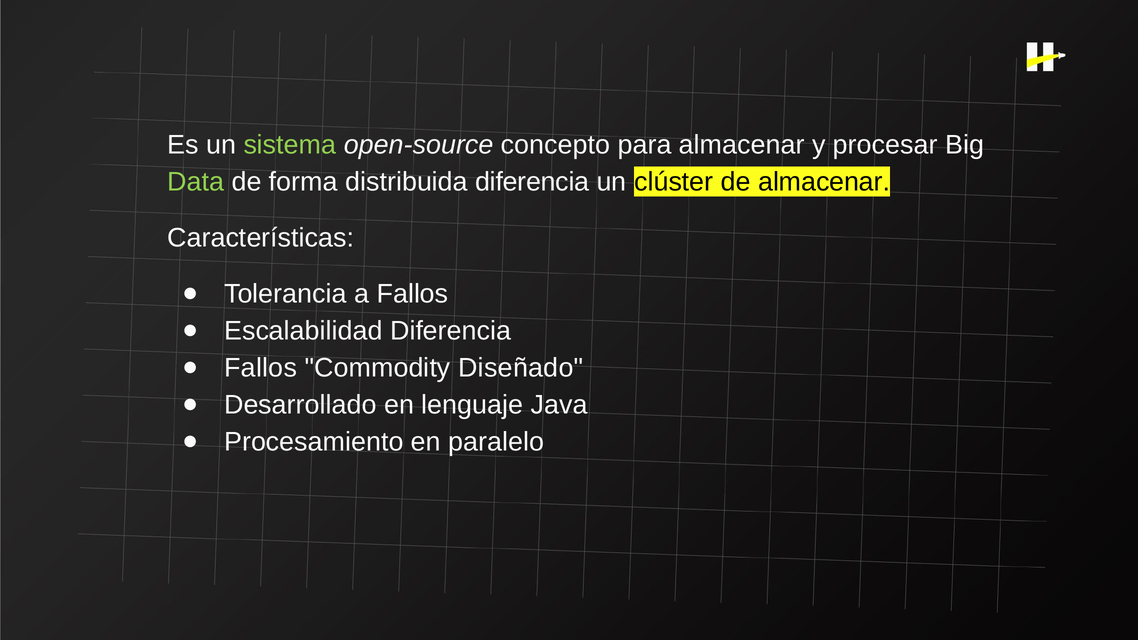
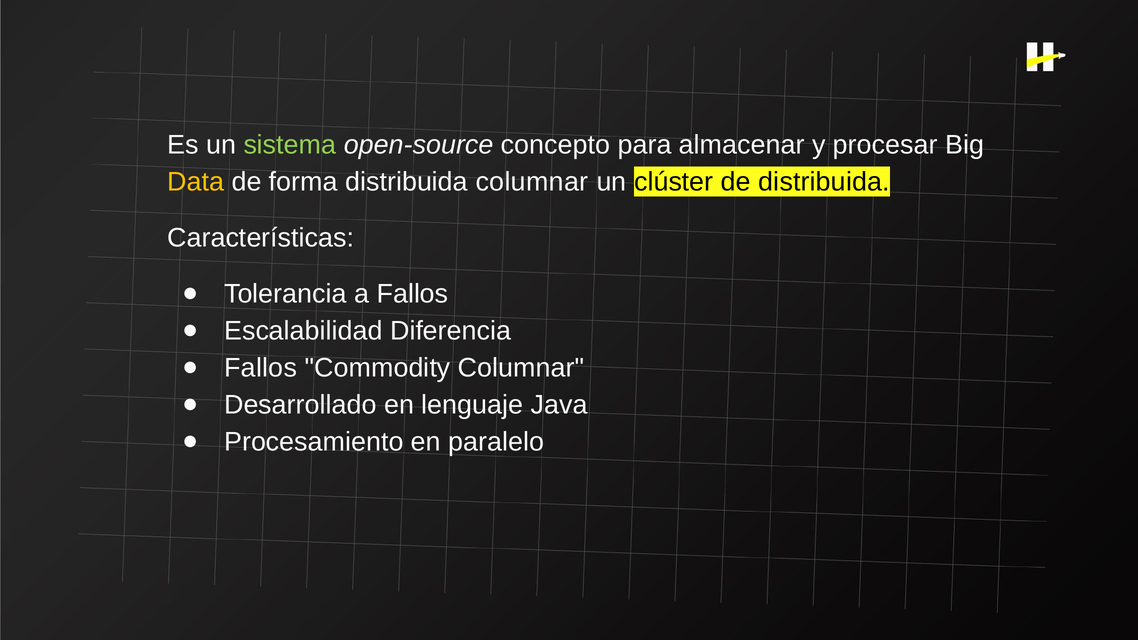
Data colour: light green -> yellow (196, 182)
distribuida diferencia: diferencia -> columnar (532, 182)
de almacenar: almacenar -> distribuida (824, 182)
Commodity Diseñado: Diseñado -> Columnar (521, 368)
